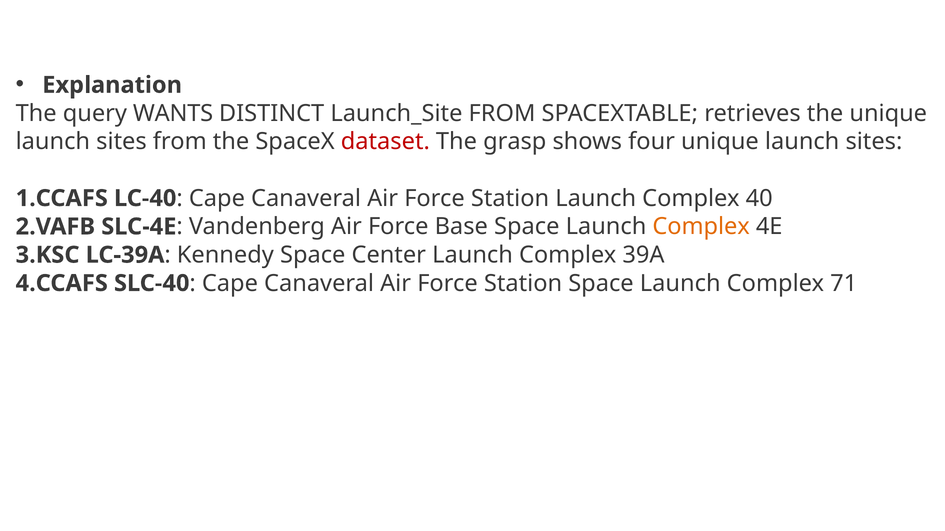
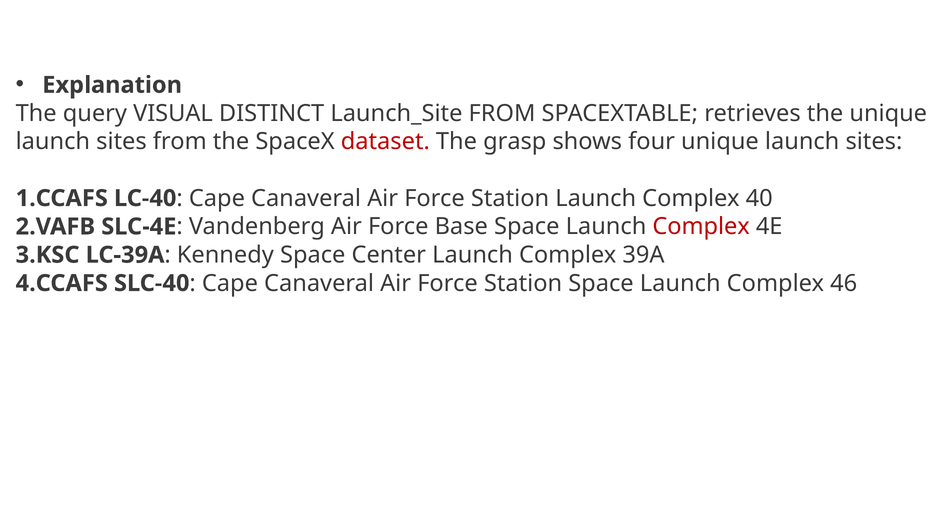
WANTS: WANTS -> VISUAL (173, 113)
Complex colour: orange -> red (701, 227)
71: 71 -> 46 (844, 284)
